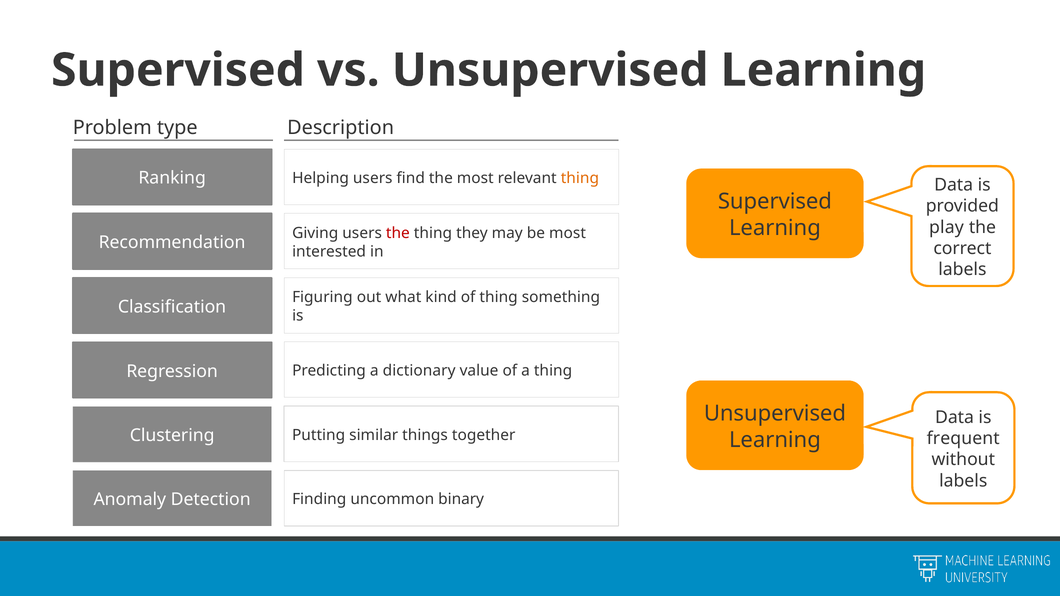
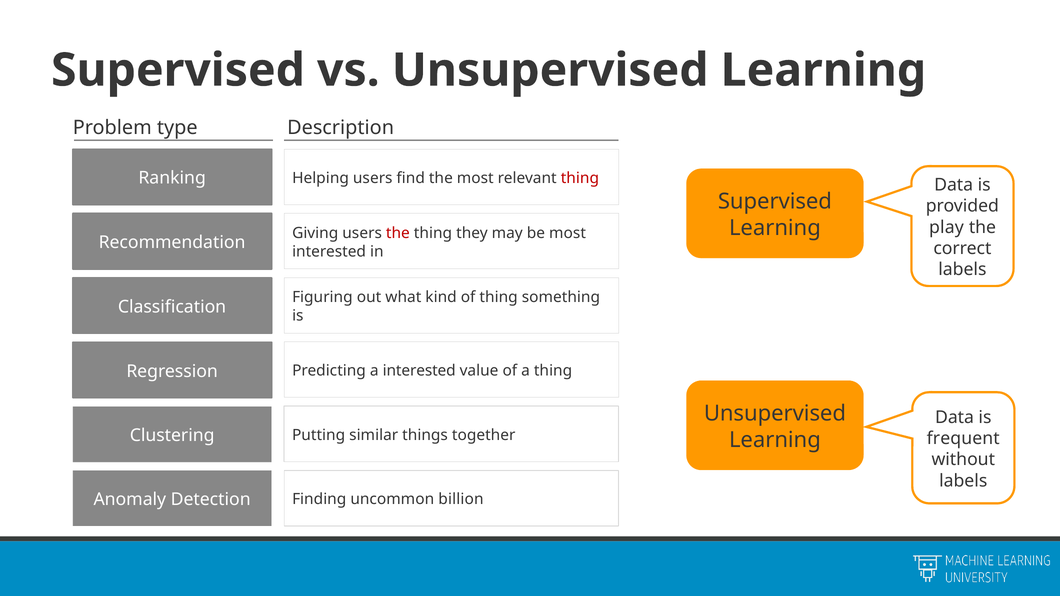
thing colour: orange -> red (580, 178)
a dictionary: dictionary -> interested (419, 371)
binary: binary -> billion (461, 499)
